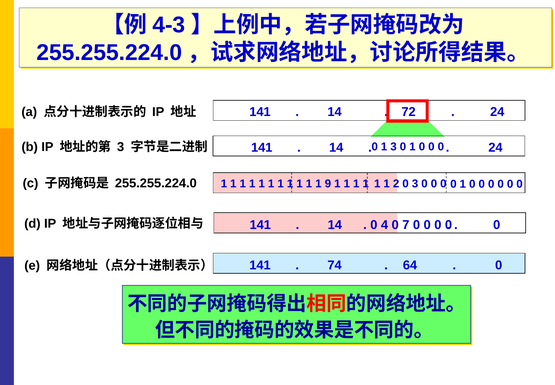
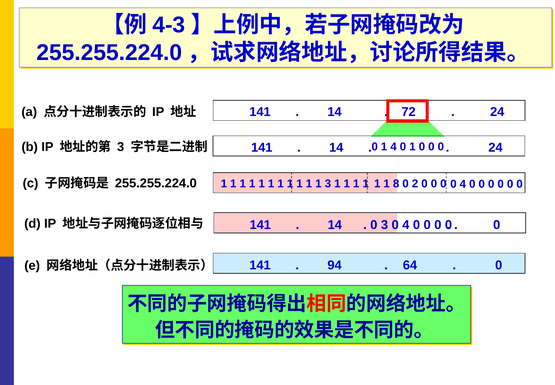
1 3: 3 -> 4 (394, 146)
255.255.224.0 0 1: 1 -> 4 (463, 184)
1 9: 9 -> 3 (328, 183)
2: 2 -> 8 (396, 183)
0 3: 3 -> 2 (415, 183)
0 4: 4 -> 3 (385, 225)
7: 7 -> 4 (406, 225)
74: 74 -> 94 (335, 265)
